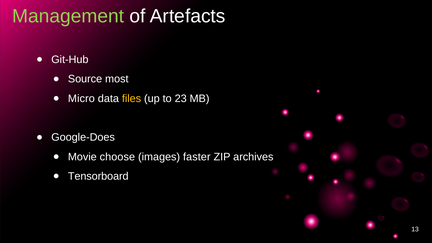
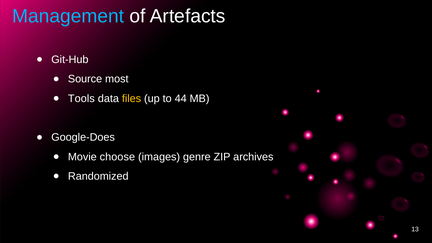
Management colour: light green -> light blue (68, 16)
Micro: Micro -> Tools (81, 99)
23: 23 -> 44 (181, 99)
faster: faster -> genre (197, 157)
Tensorboard: Tensorboard -> Randomized (98, 176)
